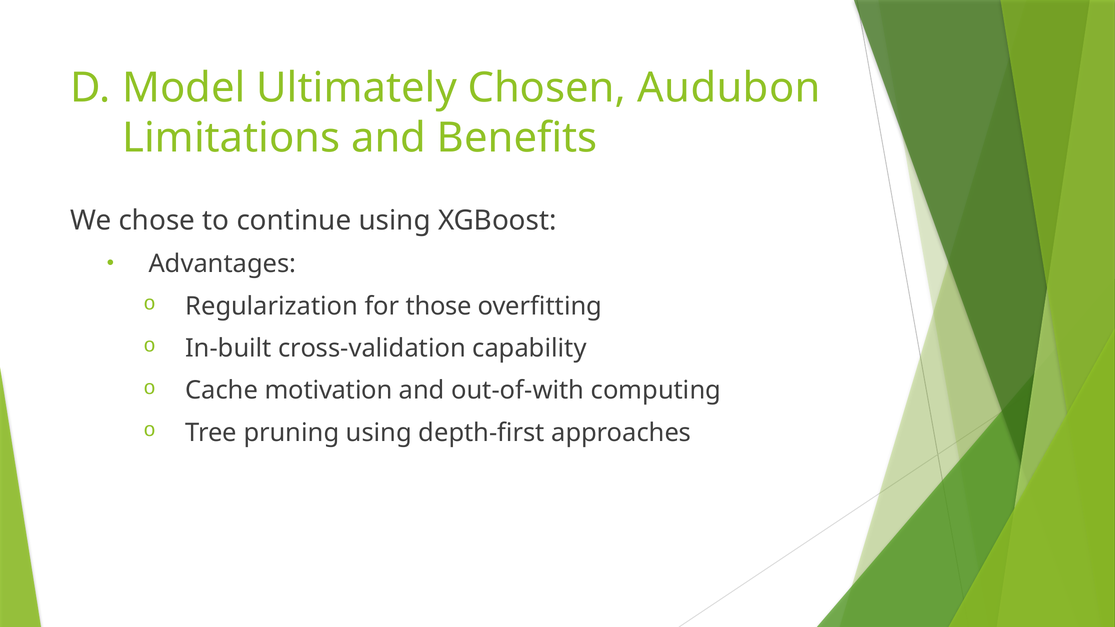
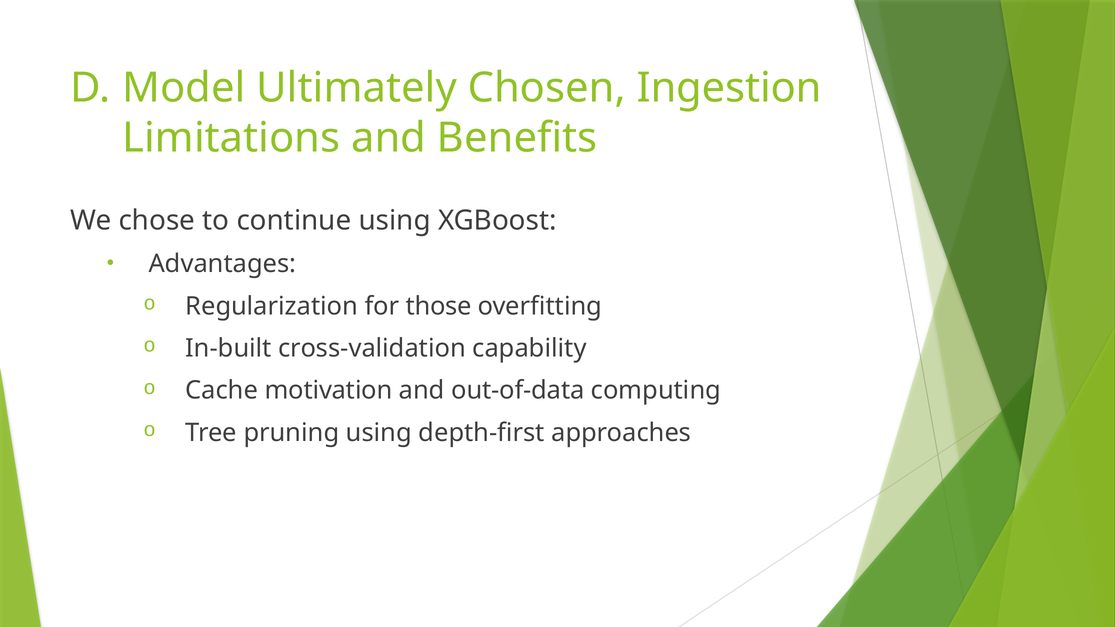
Audubon: Audubon -> Ingestion (729, 88)
out-of-with: out-of-with -> out-of-data (518, 391)
